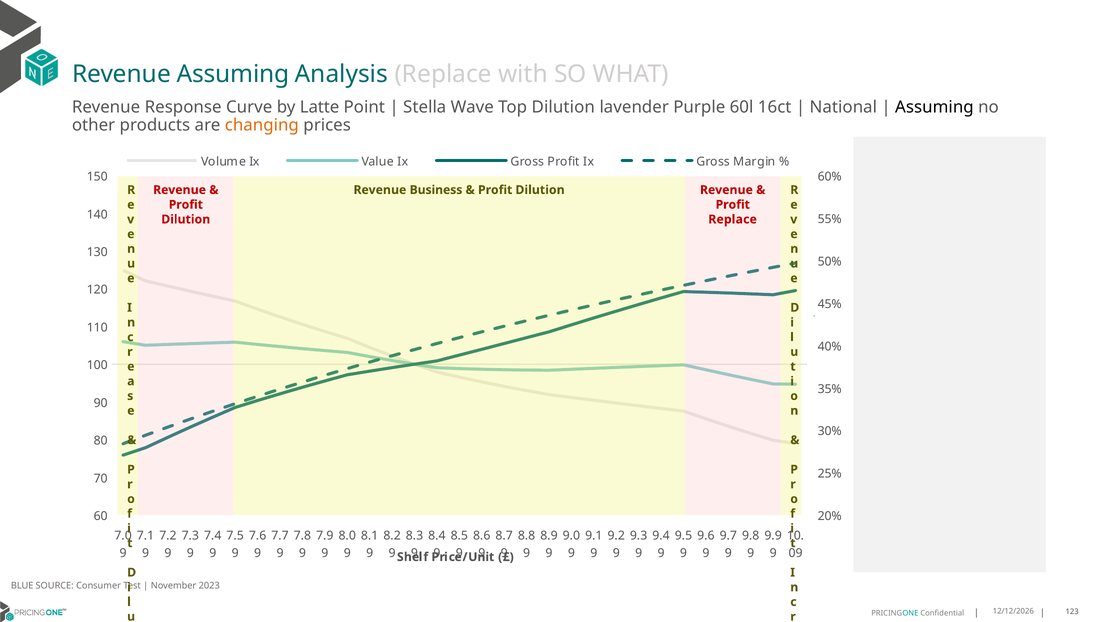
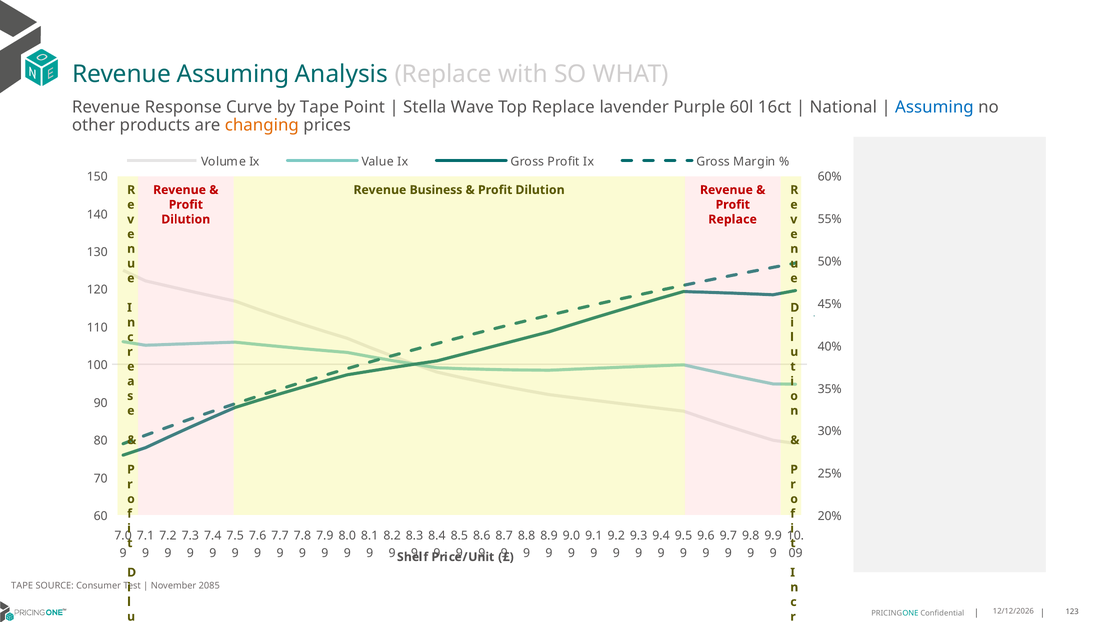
by Latte: Latte -> Tape (319, 107)
Top Dilution: Dilution -> Replace (563, 107)
Assuming colour: black -> blue (934, 107)
BLUE: BLUE -> TAPE (22, 586)
2023: 2023 -> 2085 (209, 586)
